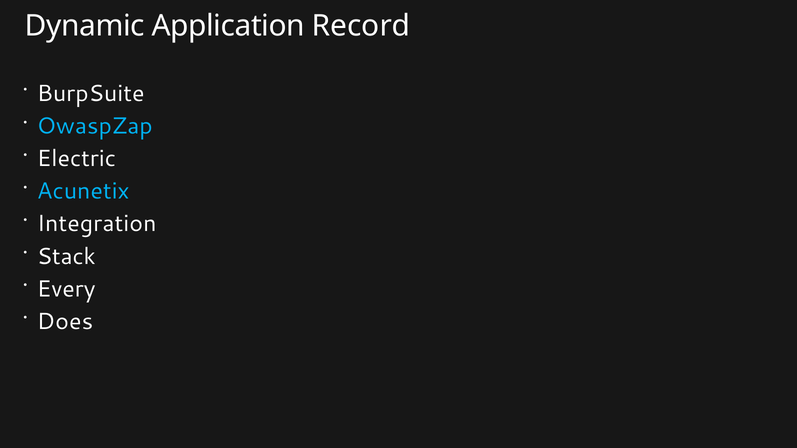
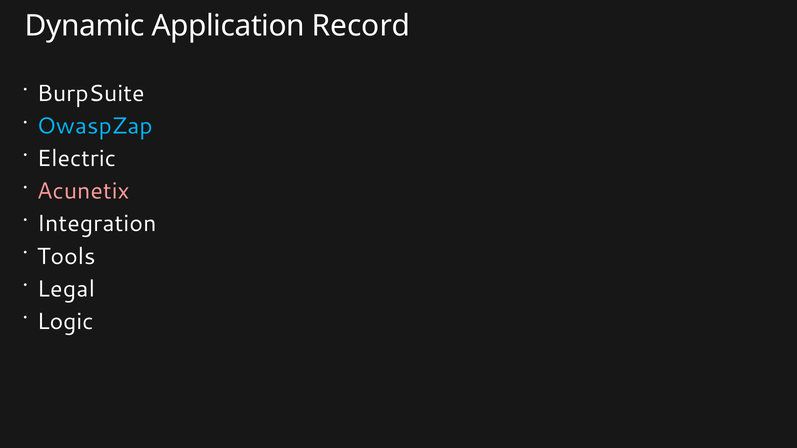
Acunetix colour: light blue -> pink (83, 191)
Stack: Stack -> Tools (66, 257)
Every: Every -> Legal (66, 289)
Does: Does -> Logic (65, 322)
